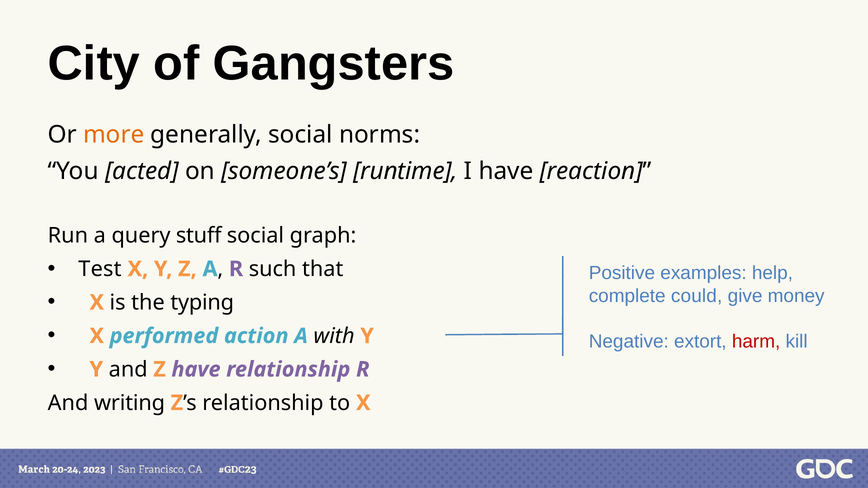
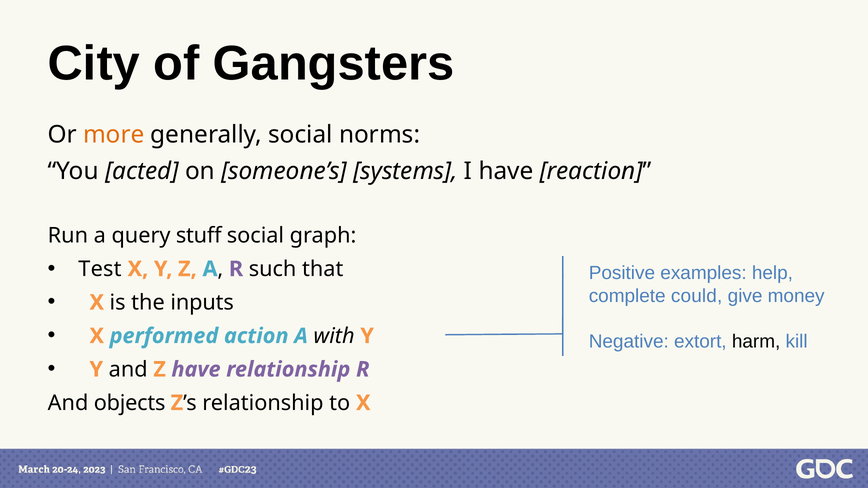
runtime: runtime -> systems (405, 171)
typing: typing -> inputs (202, 303)
harm colour: red -> black (756, 342)
writing: writing -> objects (130, 403)
